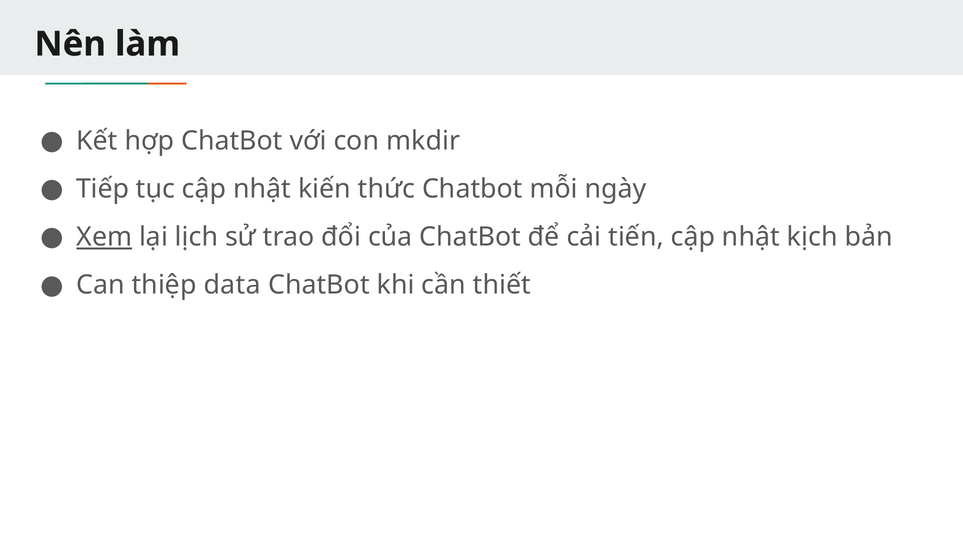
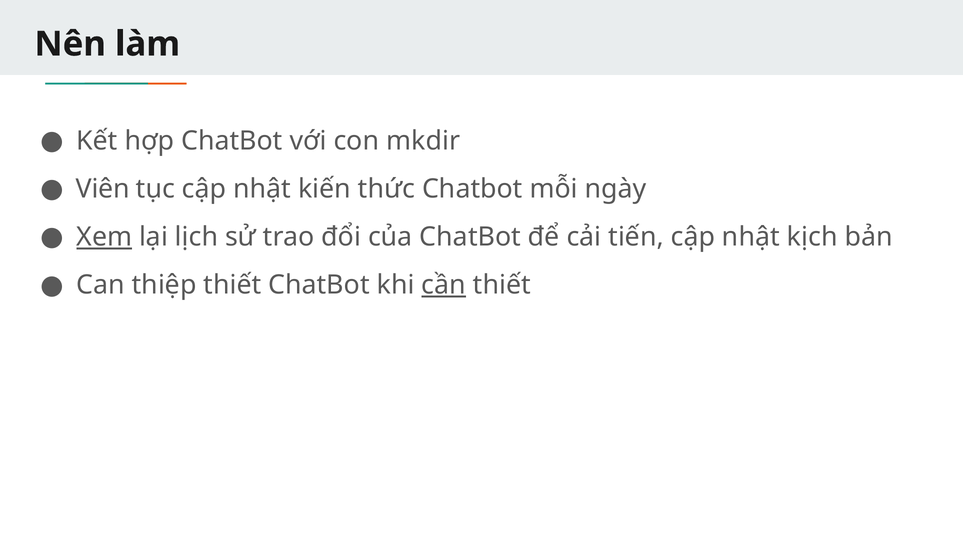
Tiếp: Tiếp -> Viên (103, 189)
thiệp data: data -> thiết (232, 285)
cần underline: none -> present (444, 285)
